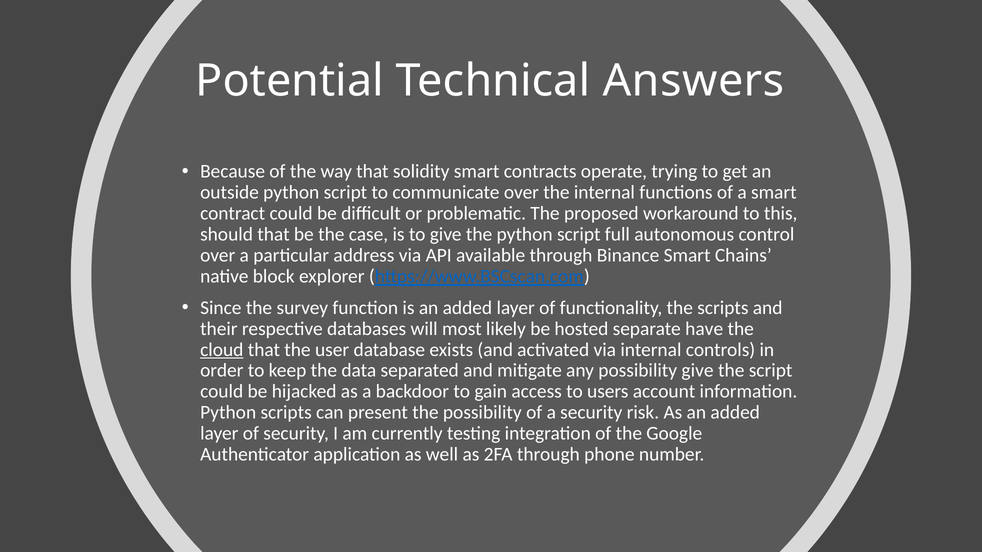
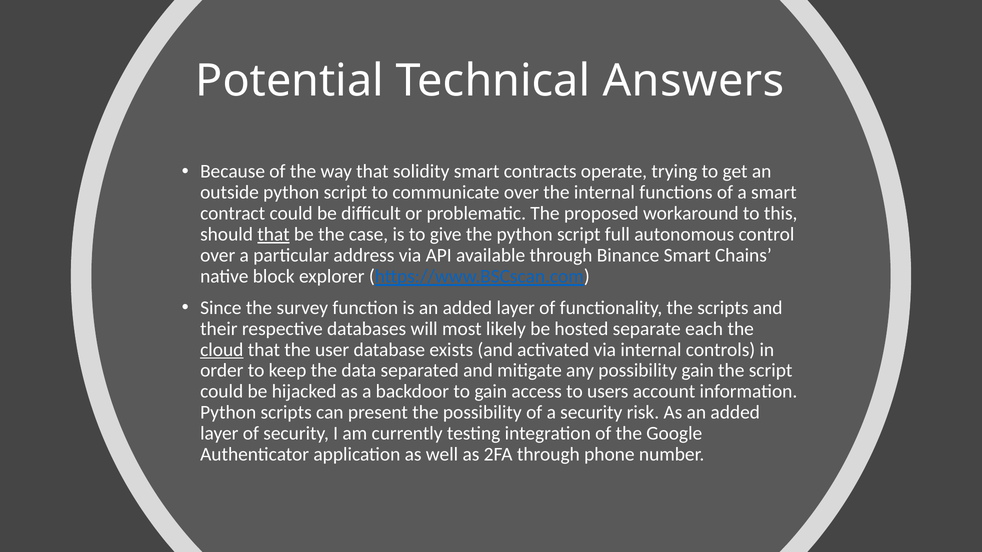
that underline: none -> present (273, 235)
have: have -> each (704, 329)
possibility give: give -> gain (698, 371)
